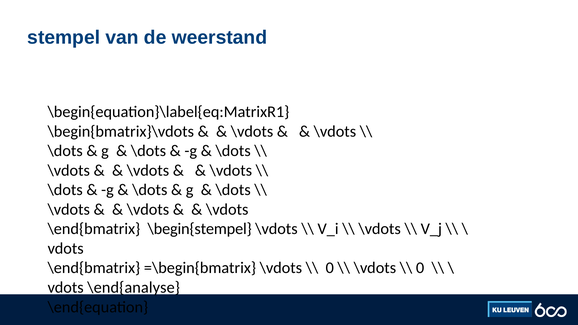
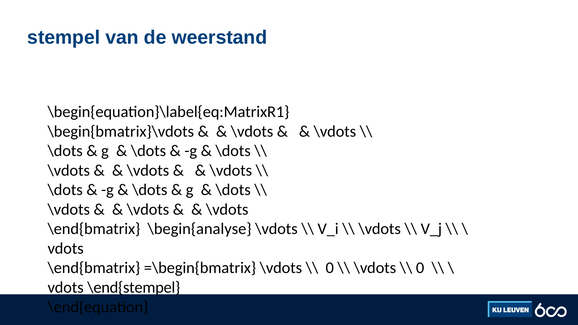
\begin{stempel: \begin{stempel -> \begin{analyse (200, 229)
\end{analyse: \end{analyse -> \end{stempel (134, 288)
